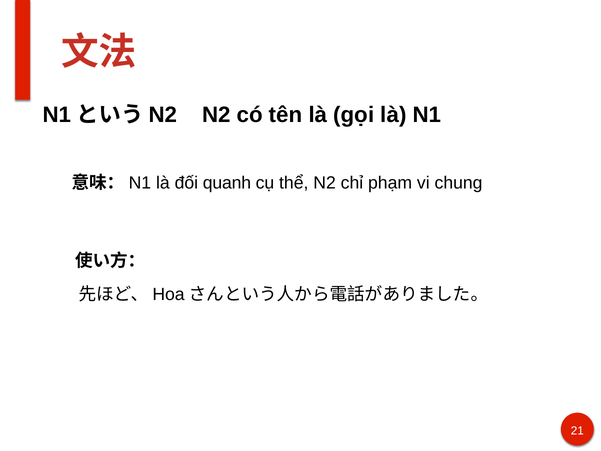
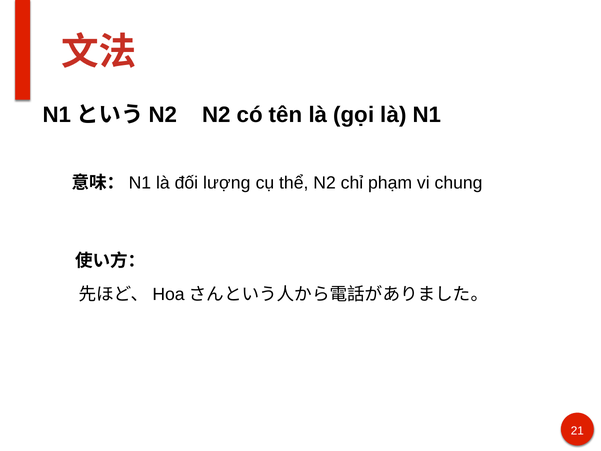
quanh: quanh -> lượng (227, 183)
